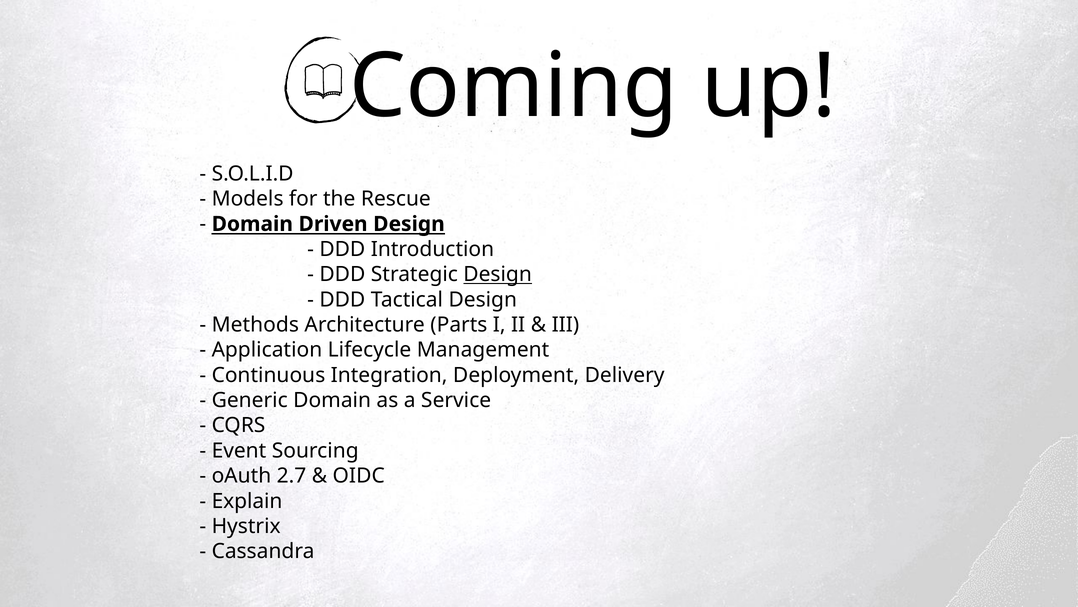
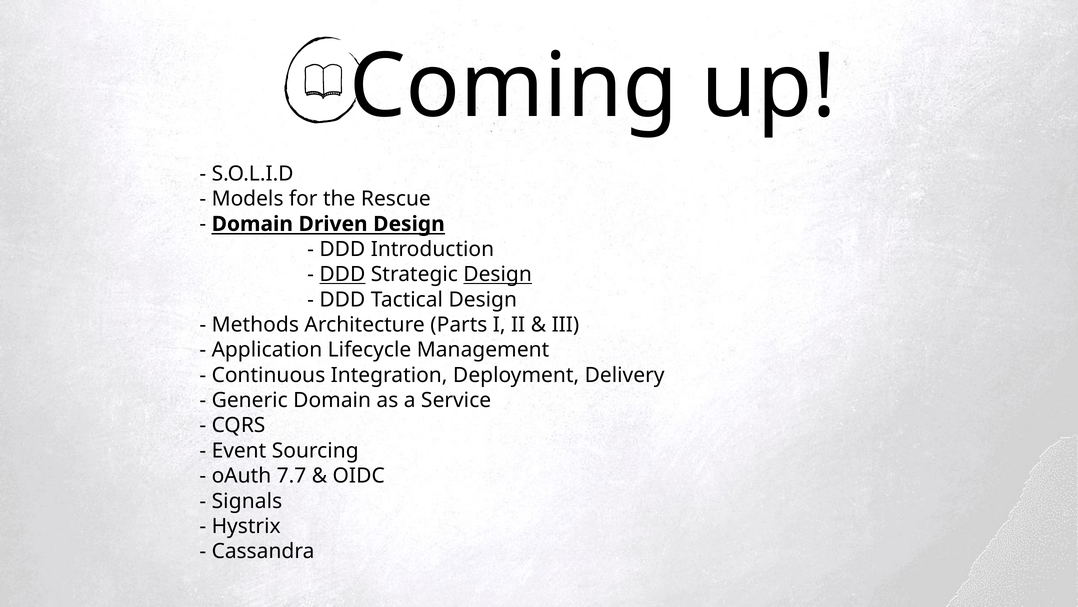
DDD underline: none -> present (342, 274)
2.7: 2.7 -> 7.7 (291, 475)
Explain: Explain -> Signals (247, 501)
